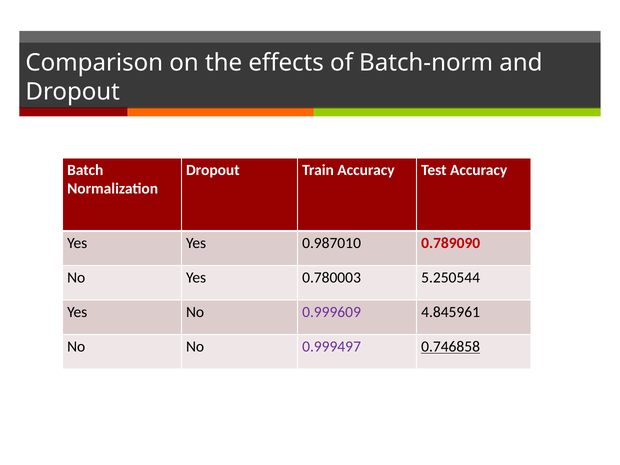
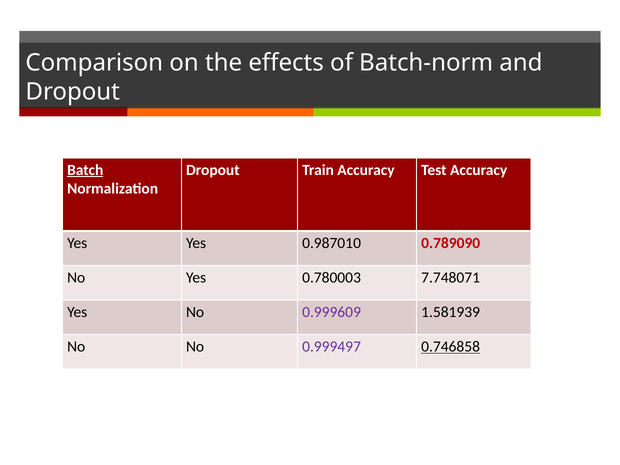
Batch underline: none -> present (85, 170)
5.250544: 5.250544 -> 7.748071 (451, 278)
4.845961: 4.845961 -> 1.581939 (451, 312)
